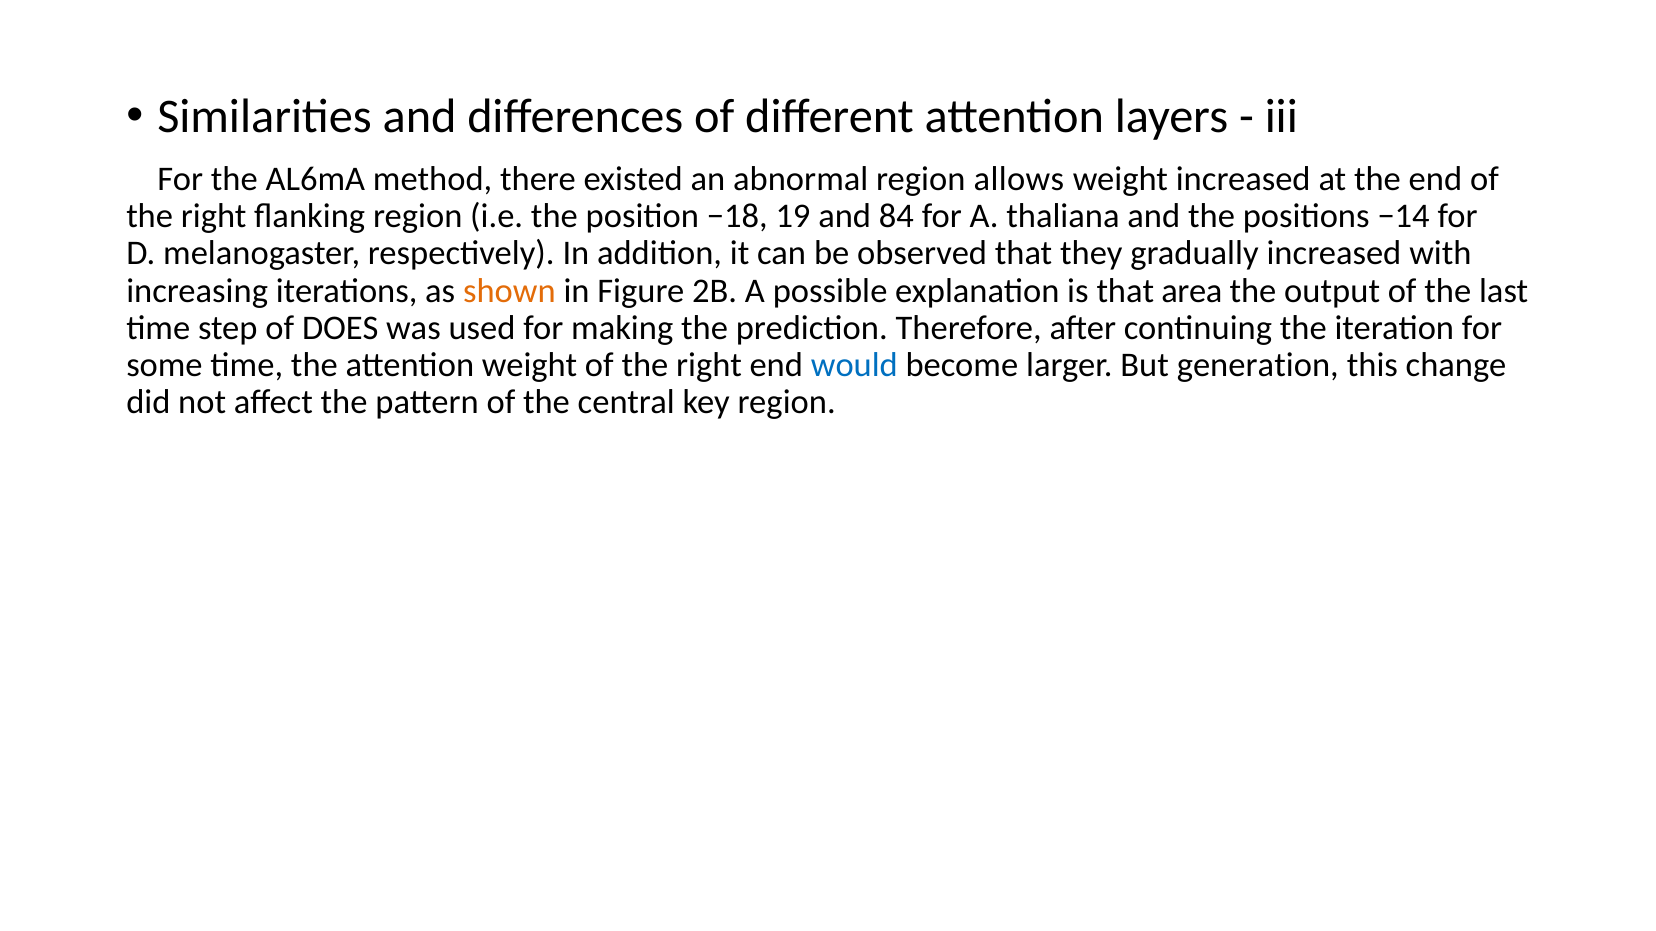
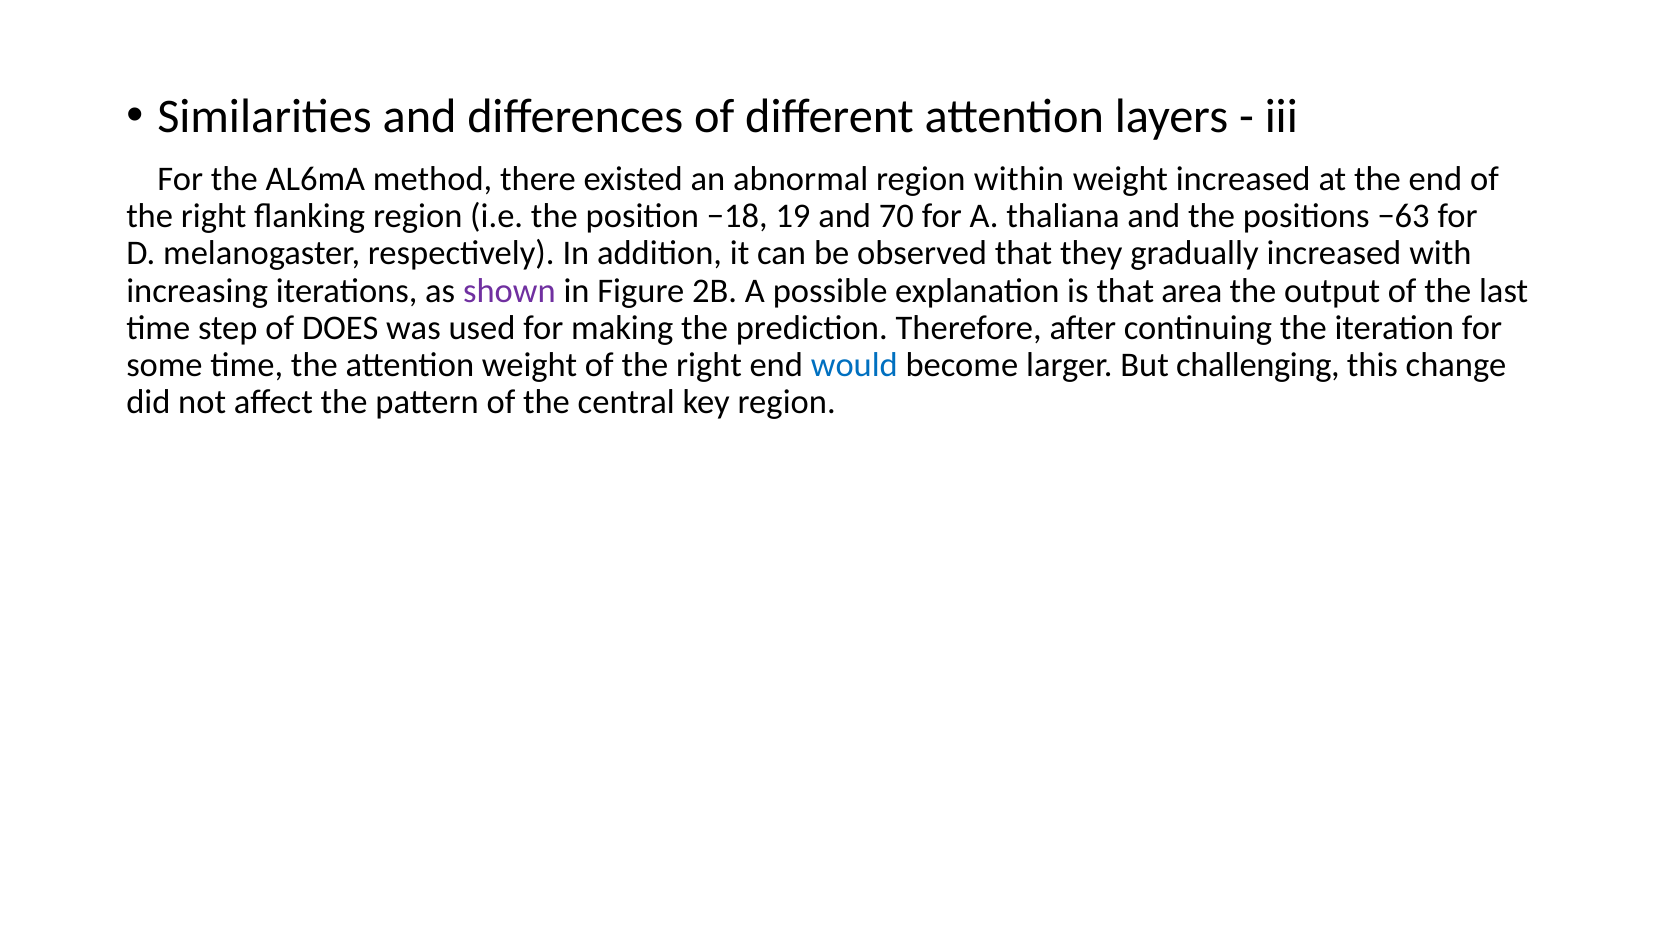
allows: allows -> within (1019, 179)
84: 84 -> 70 (896, 216)
−14: −14 -> −63 (1404, 216)
shown colour: orange -> purple (509, 291)
generation: generation -> challenging (1258, 365)
